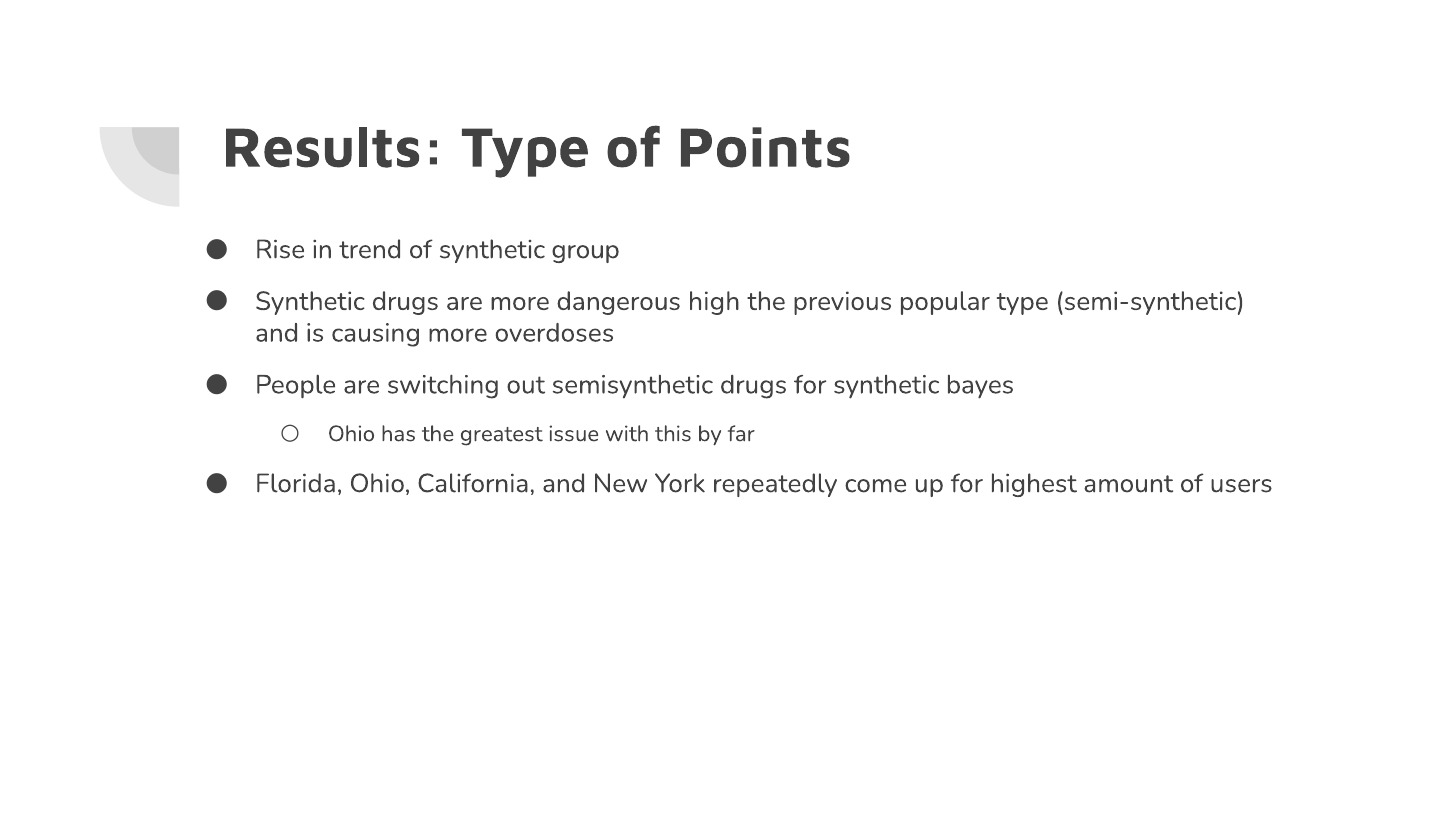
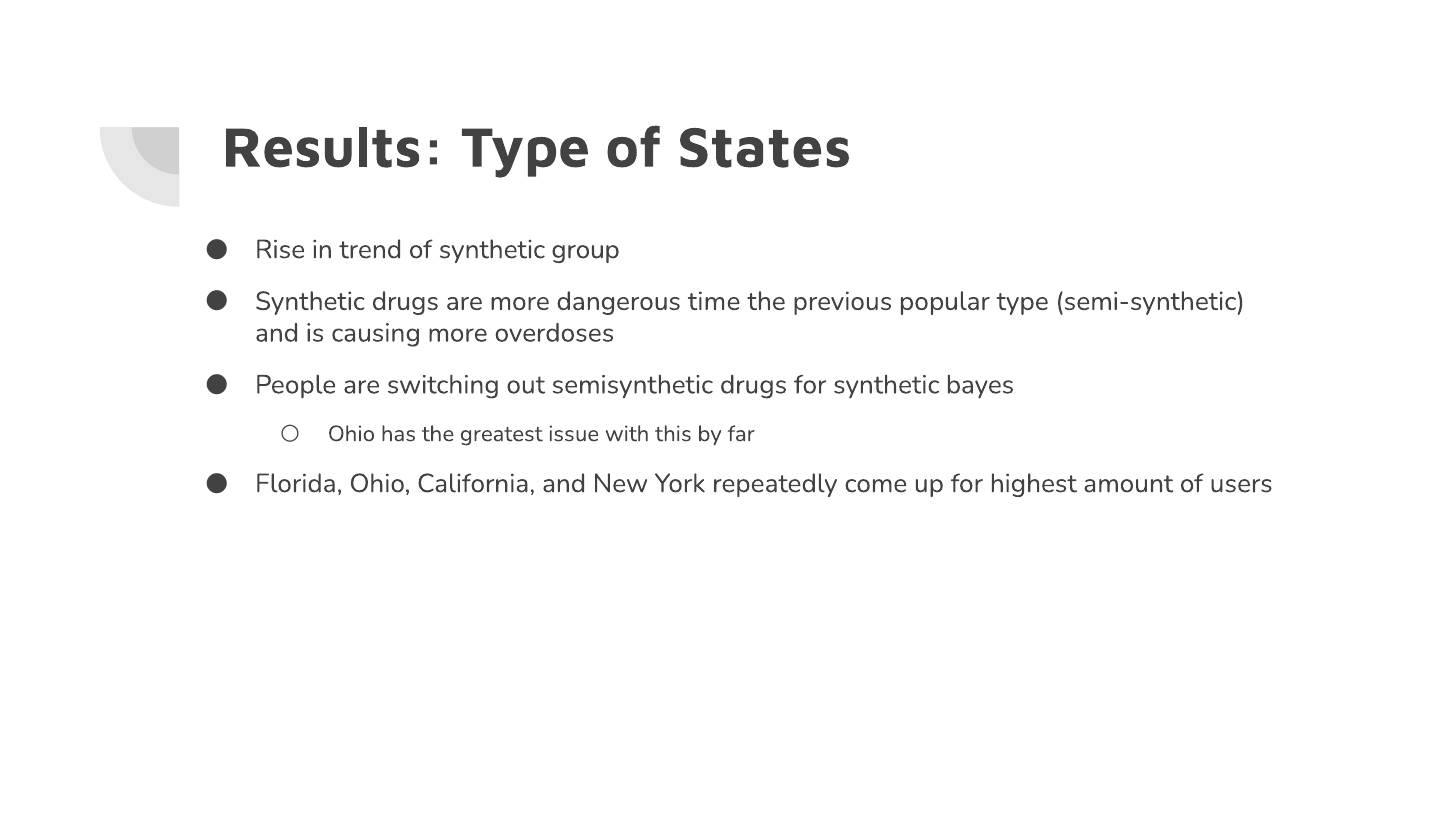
Points: Points -> States (764, 148)
high: high -> time (714, 301)
